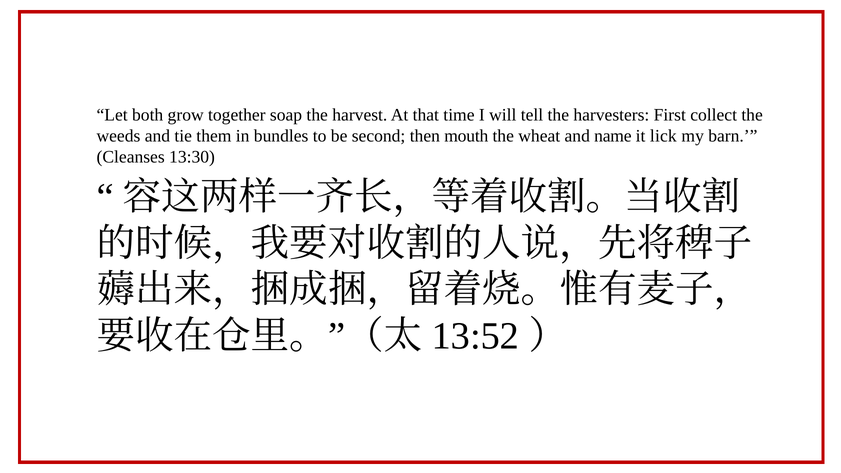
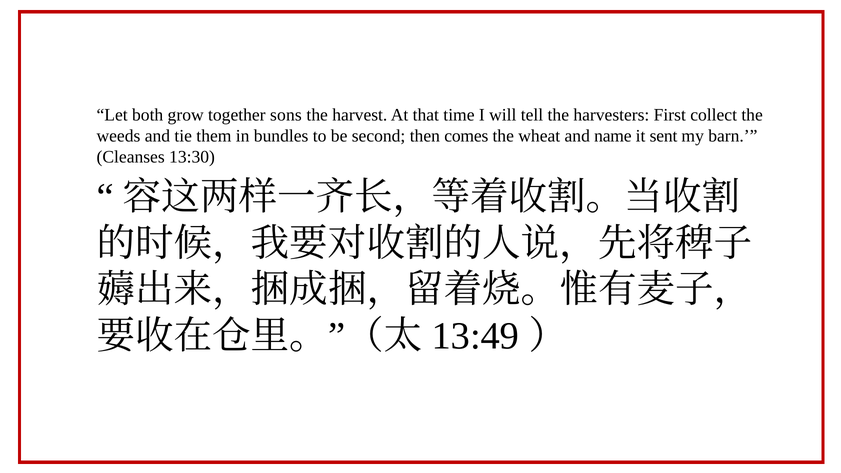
soap: soap -> sons (286, 115)
mouth: mouth -> comes (466, 136)
lick: lick -> sent (664, 136)
13:52: 13:52 -> 13:49 (475, 336)
